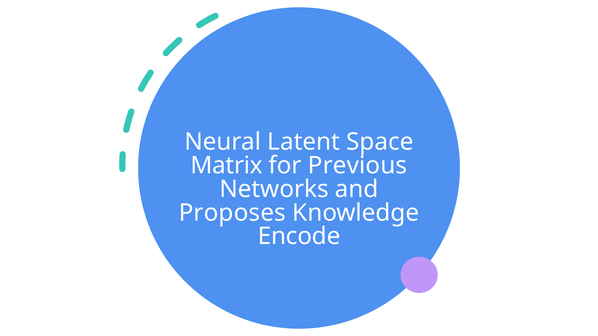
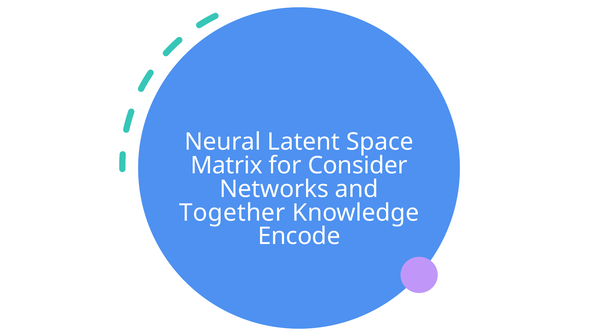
Previous: Previous -> Consider (358, 166)
Proposes: Proposes -> Together (232, 213)
